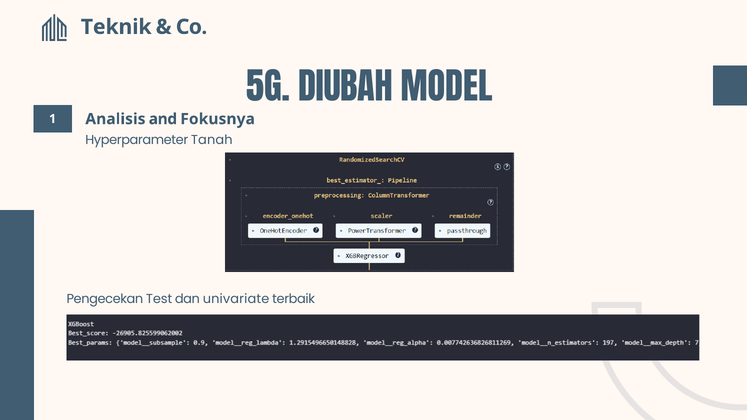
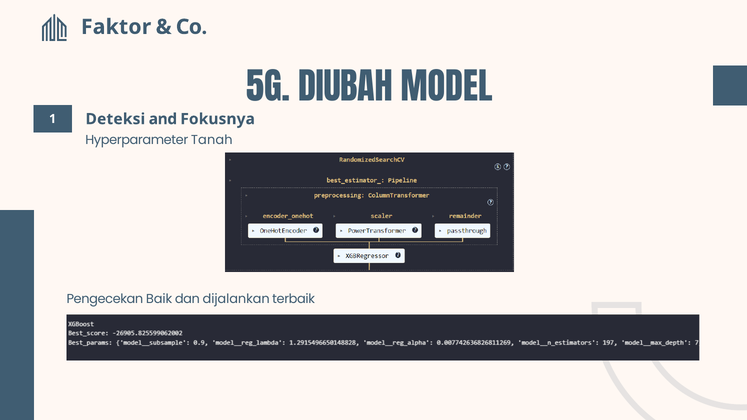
Teknik: Teknik -> Faktor (116, 27)
Analisis: Analisis -> Deteksi (115, 119)
Test: Test -> Baik (159, 299)
univariate: univariate -> dijalankan (236, 299)
